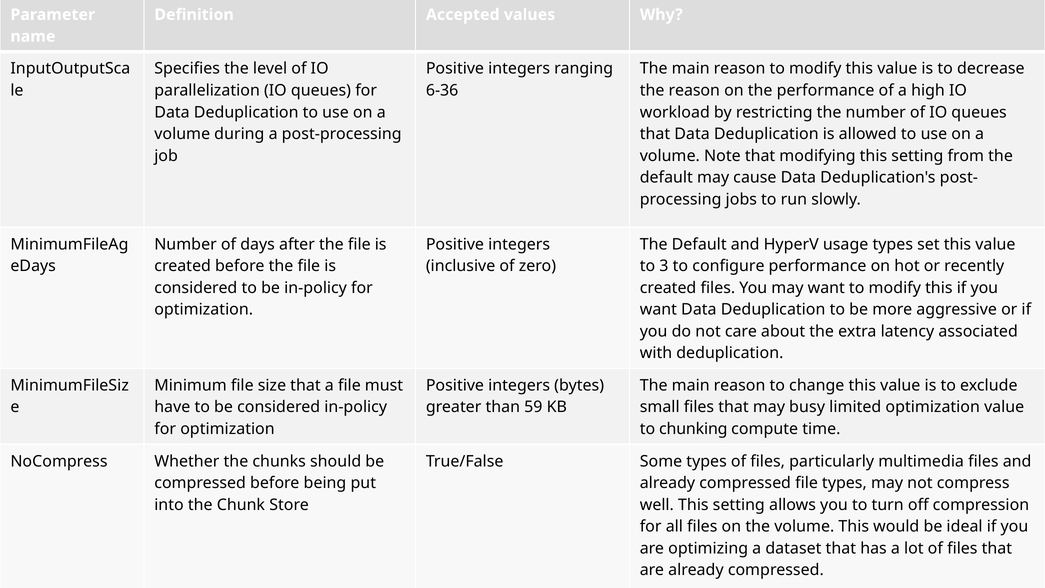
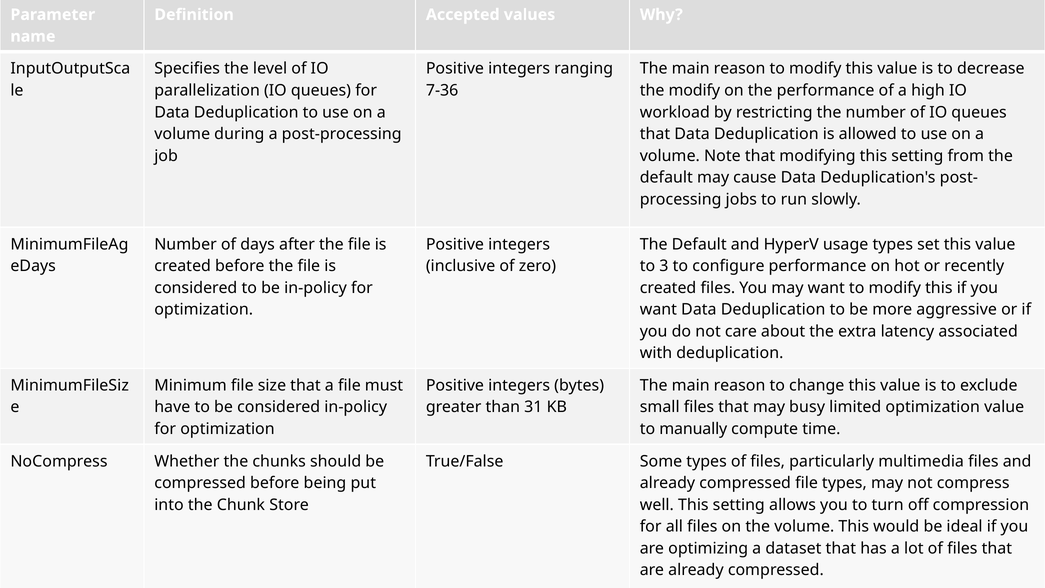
6-36: 6-36 -> 7-36 (442, 90)
the reason: reason -> modify (694, 90)
59: 59 -> 31 (533, 407)
chunking: chunking -> manually (693, 429)
